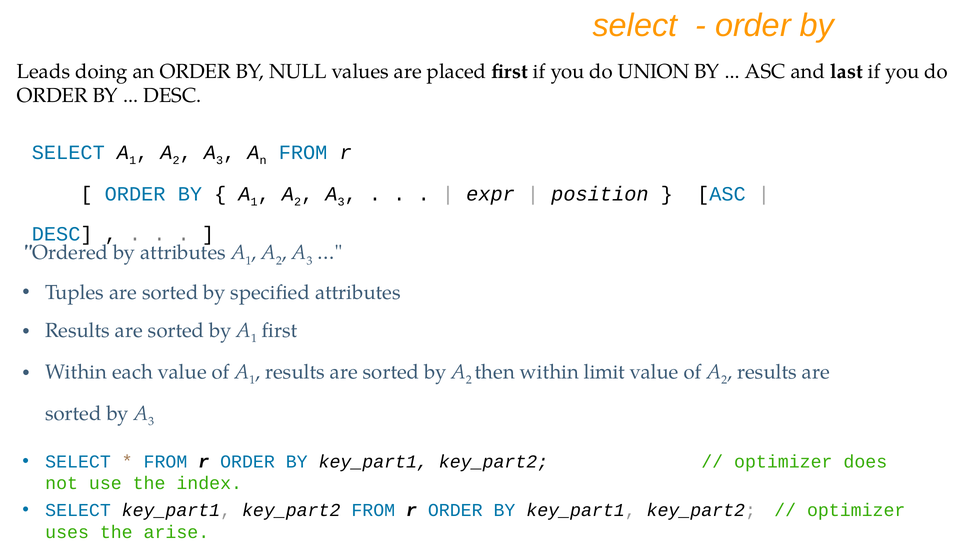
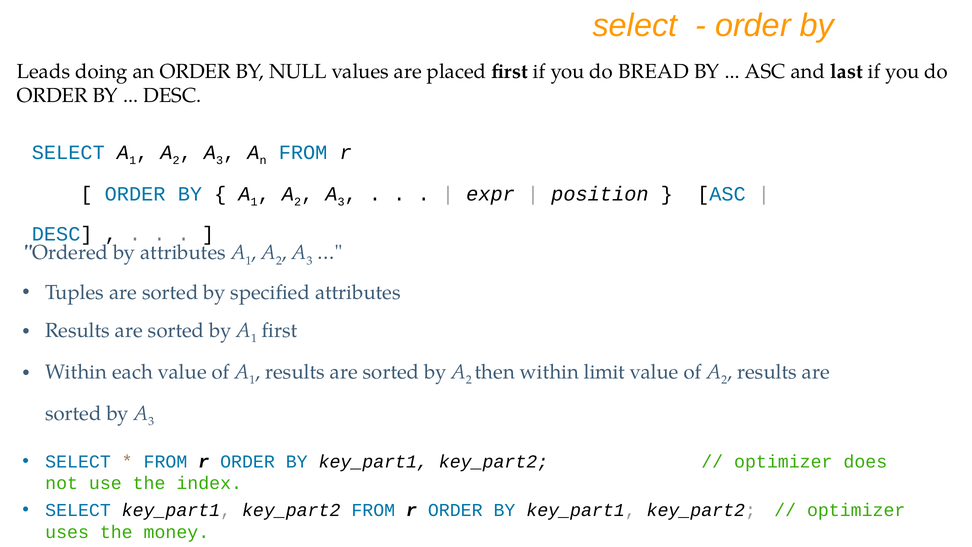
UNION: UNION -> BREAD (653, 71)
arise: arise -> money (176, 532)
